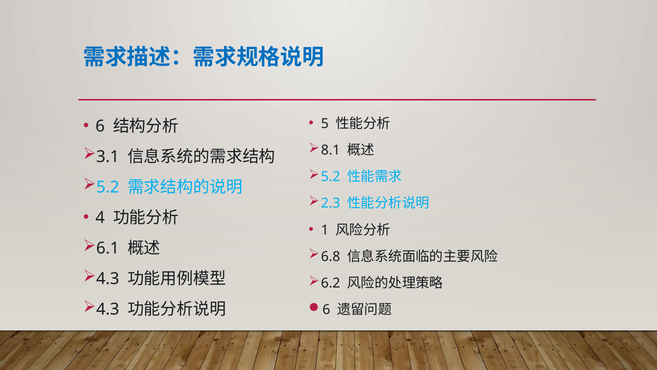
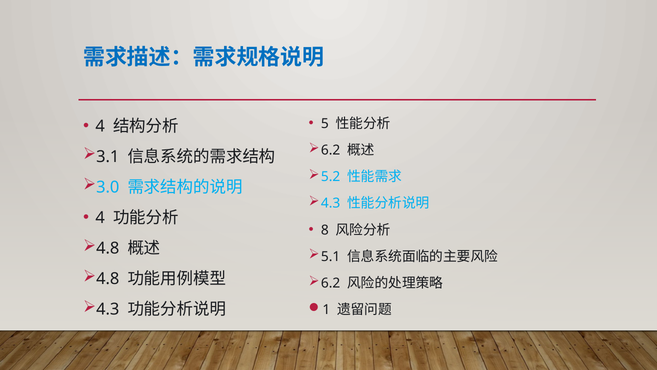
6: 6 -> 4 (100, 126)
8.1: 8.1 -> 6.2 (331, 150)
5.2: 5.2 -> 3.0 (108, 187)
2.3: 2.3 -> 4.3 (331, 203)
1: 1 -> 8 (325, 230)
6.1: 6.1 -> 4.8 (108, 248)
6.8: 6.8 -> 5.1 (331, 256)
4.3: 4.3 -> 4.8 (108, 279)
6: 6 -> 1 (326, 309)
